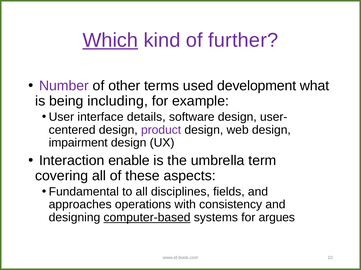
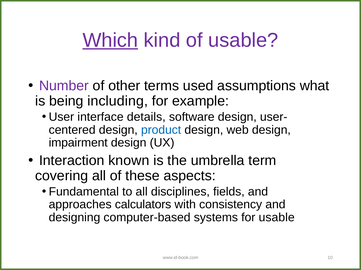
of further: further -> usable (243, 40)
development: development -> assumptions (257, 86)
product colour: purple -> blue (161, 130)
enable: enable -> known (129, 161)
operations: operations -> calculators (143, 205)
computer-based underline: present -> none (147, 218)
for argues: argues -> usable (277, 218)
